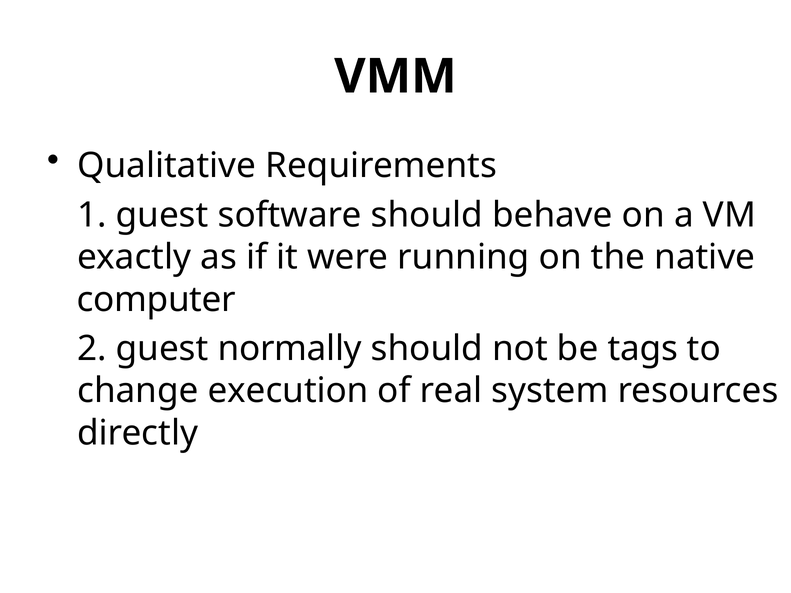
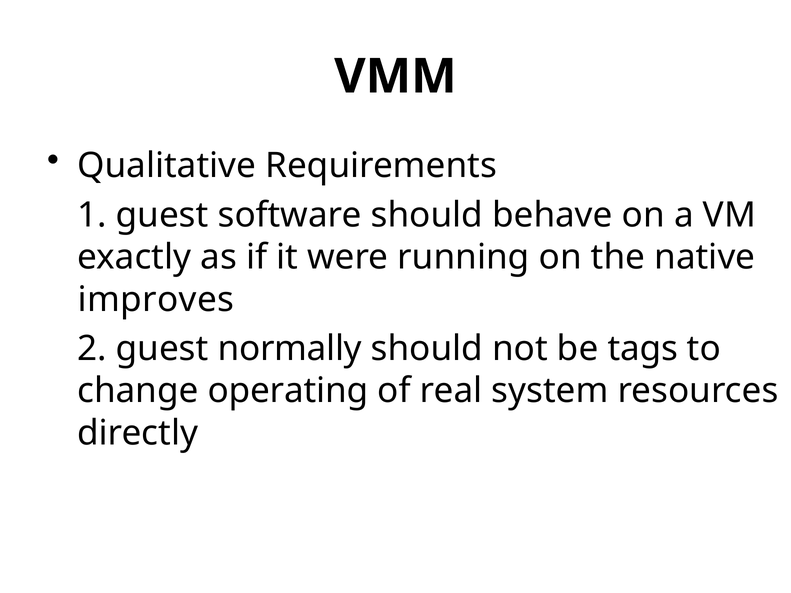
computer: computer -> improves (156, 300)
execution: execution -> operating (288, 391)
